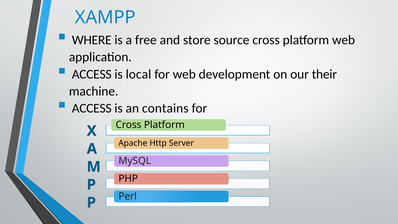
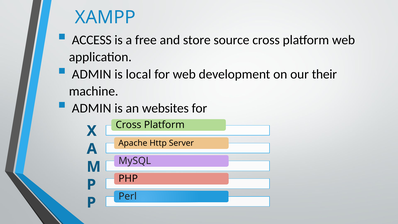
WHERE: WHERE -> ACCESS (92, 40)
ACCESS: ACCESS -> ADMIN (92, 74)
ACCESS: ACCESS -> ADMIN (92, 108)
contains: contains -> websites (165, 108)
